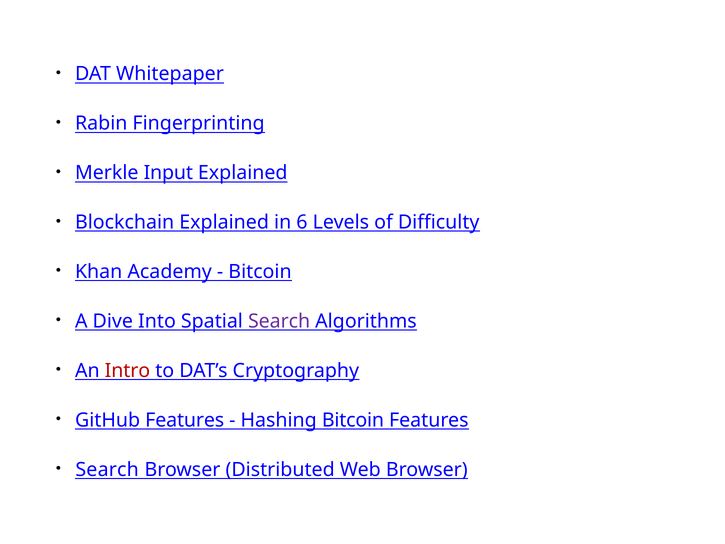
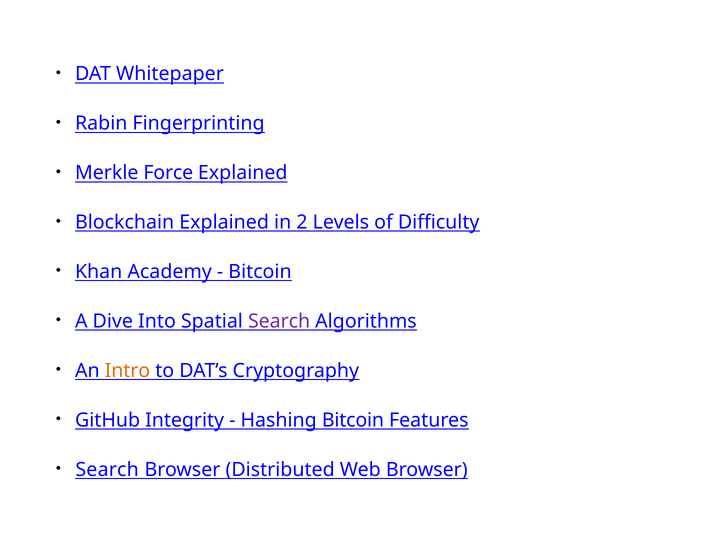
Input: Input -> Force (168, 173)
6: 6 -> 2 (302, 222)
Intro colour: red -> orange (127, 370)
GitHub Features: Features -> Integrity (185, 420)
